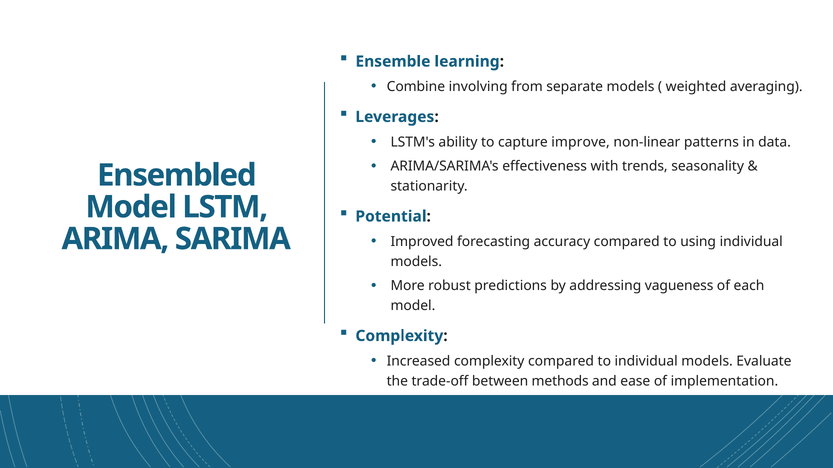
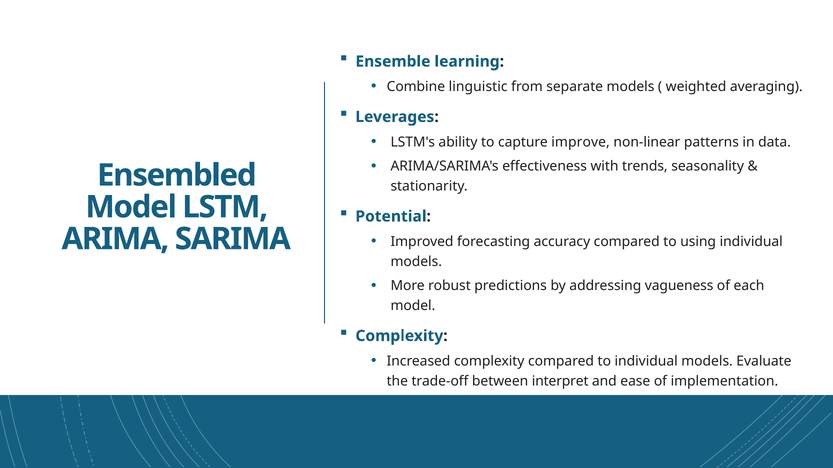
involving: involving -> linguistic (478, 87)
methods: methods -> interpret (560, 381)
